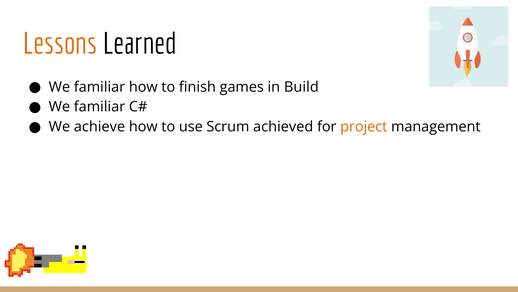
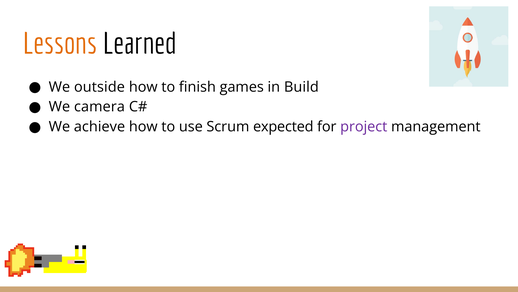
familiar: familiar -> outside (99, 87)
familiar: familiar -> camera (99, 107)
achieved: achieved -> expected (283, 127)
project colour: orange -> purple (364, 127)
